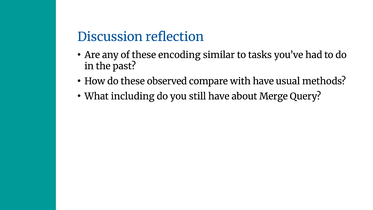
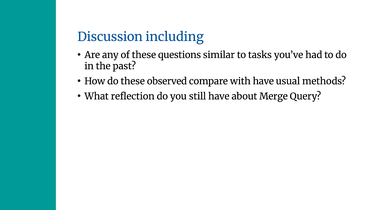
reflection: reflection -> including (175, 37)
encoding: encoding -> questions (180, 55)
including: including -> reflection (133, 96)
